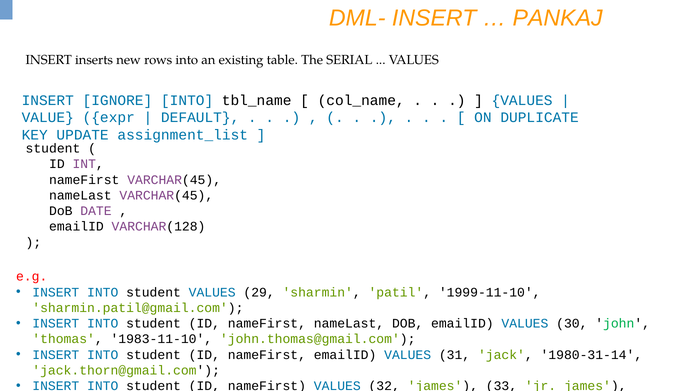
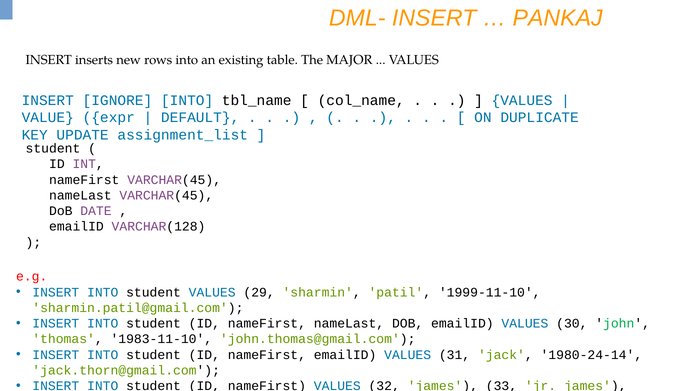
SERIAL: SERIAL -> MAJOR (349, 60)
1980-31-14: 1980-31-14 -> 1980-24-14 (591, 355)
